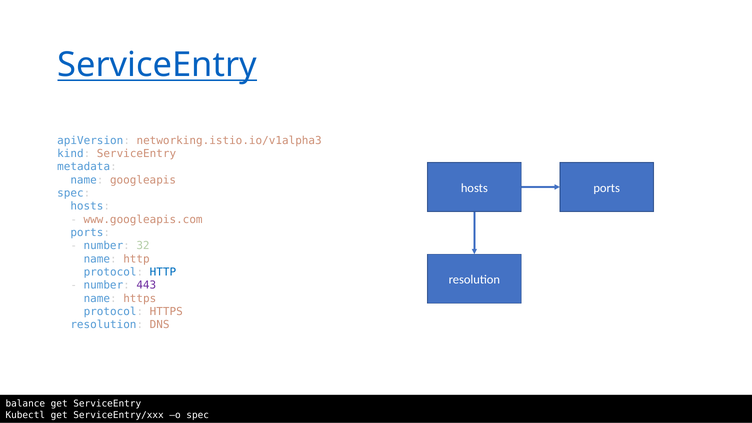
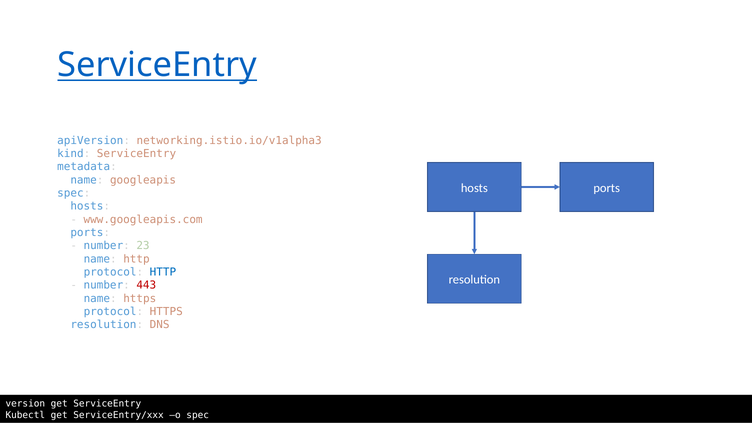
32: 32 -> 23 (143, 246)
443 colour: purple -> red (146, 285)
balance: balance -> version (25, 404)
